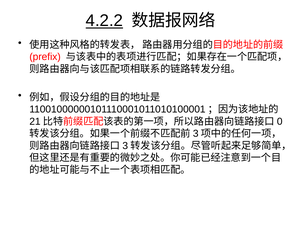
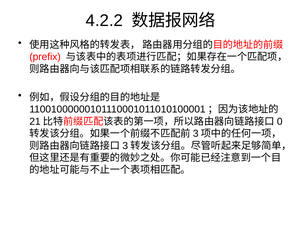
4.2.2 underline: present -> none (104, 21)
